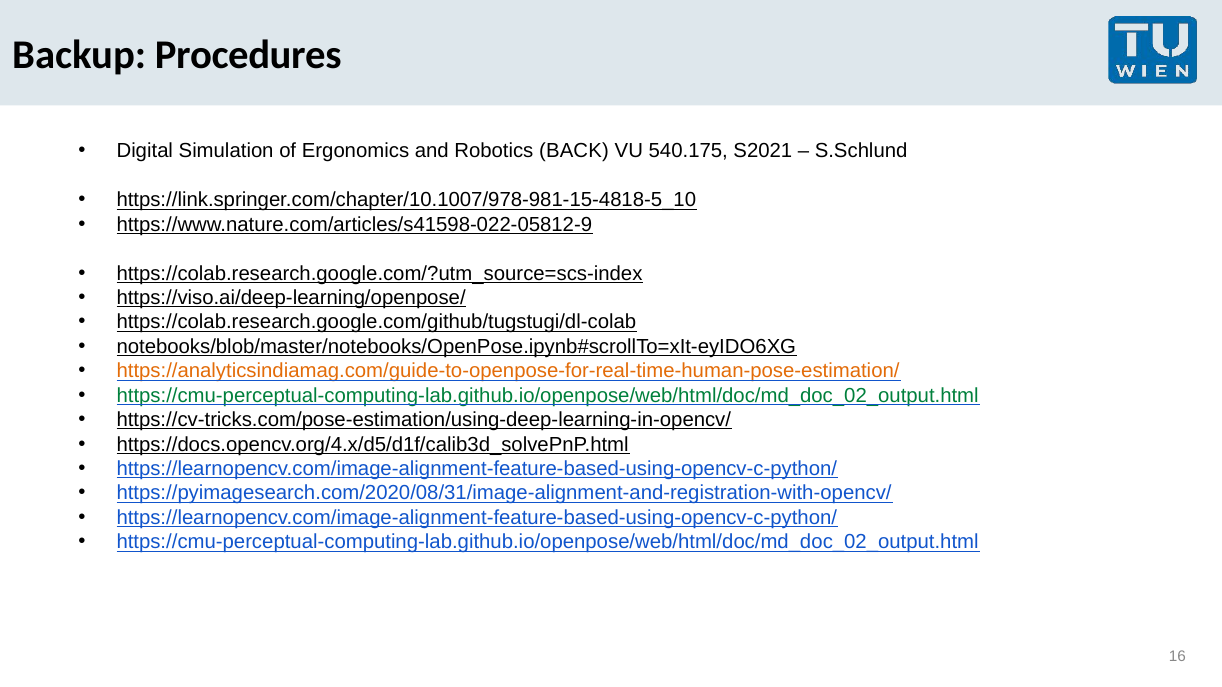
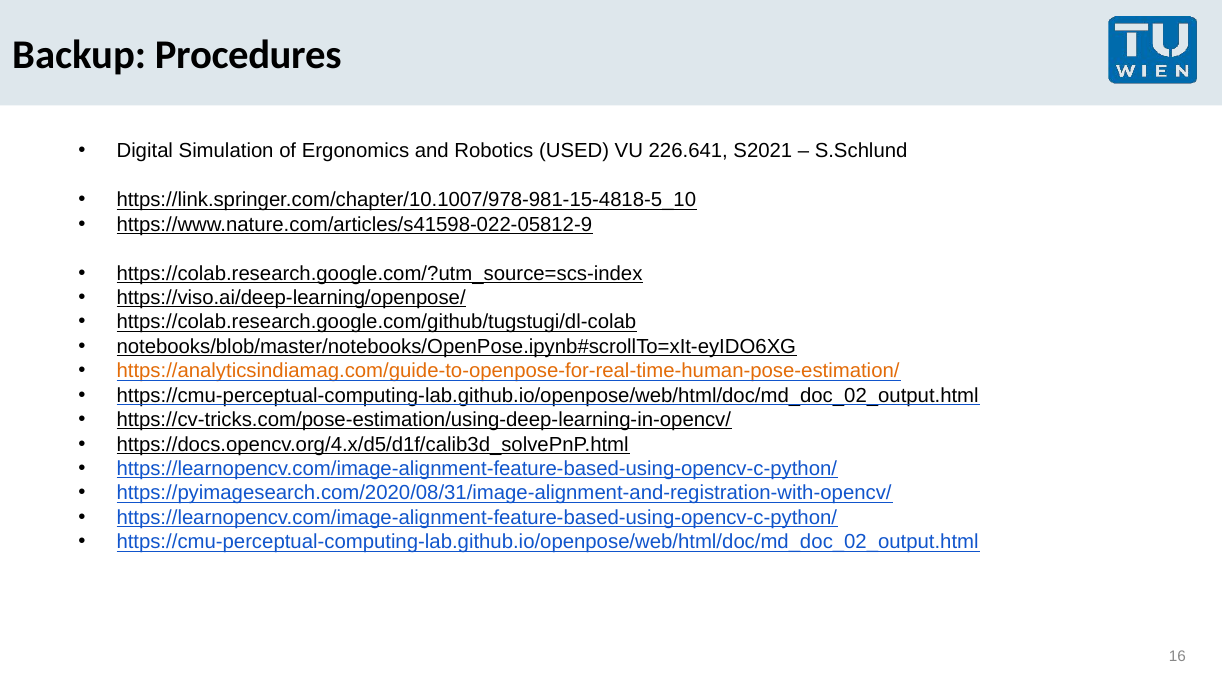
BACK: BACK -> USED (574, 151)
540.175: 540.175 -> 226.641 (688, 151)
https://cmu-perceptual-computing-lab.github.io/openpose/web/html/doc/md_doc_02_output.html colour: green -> black (548, 396)
